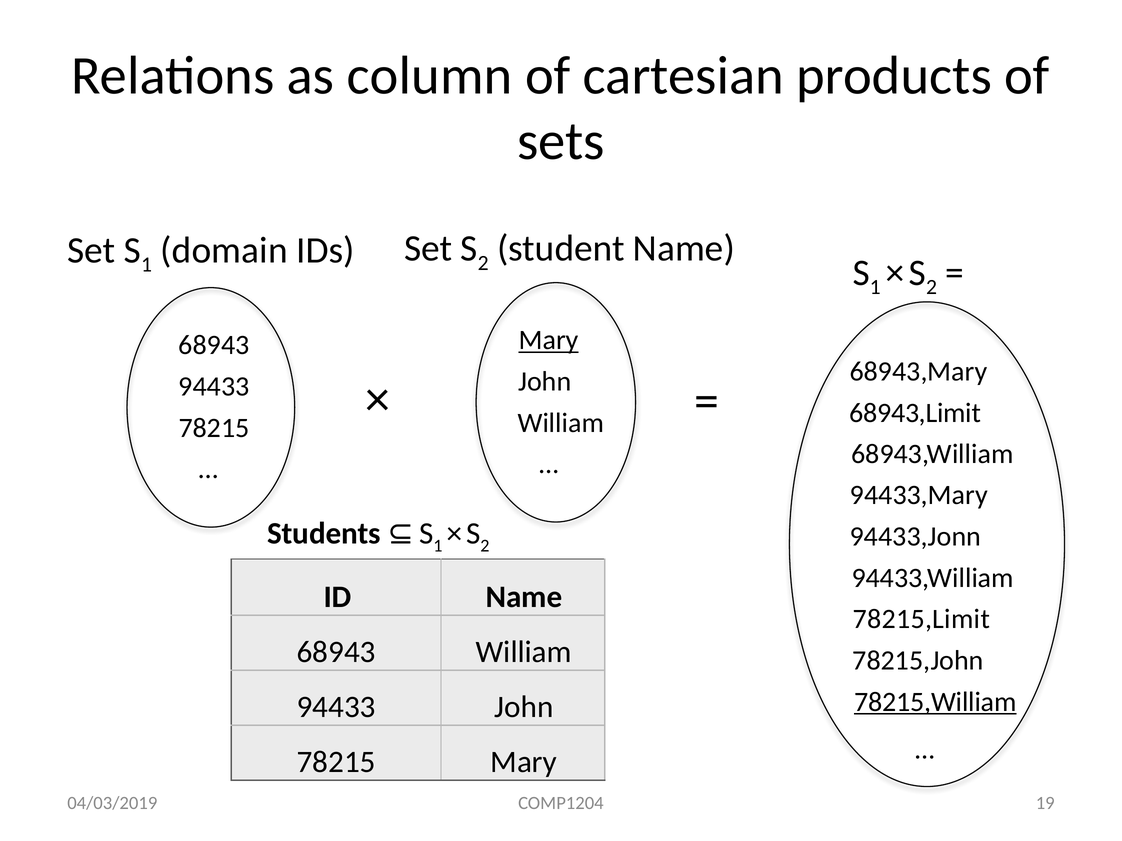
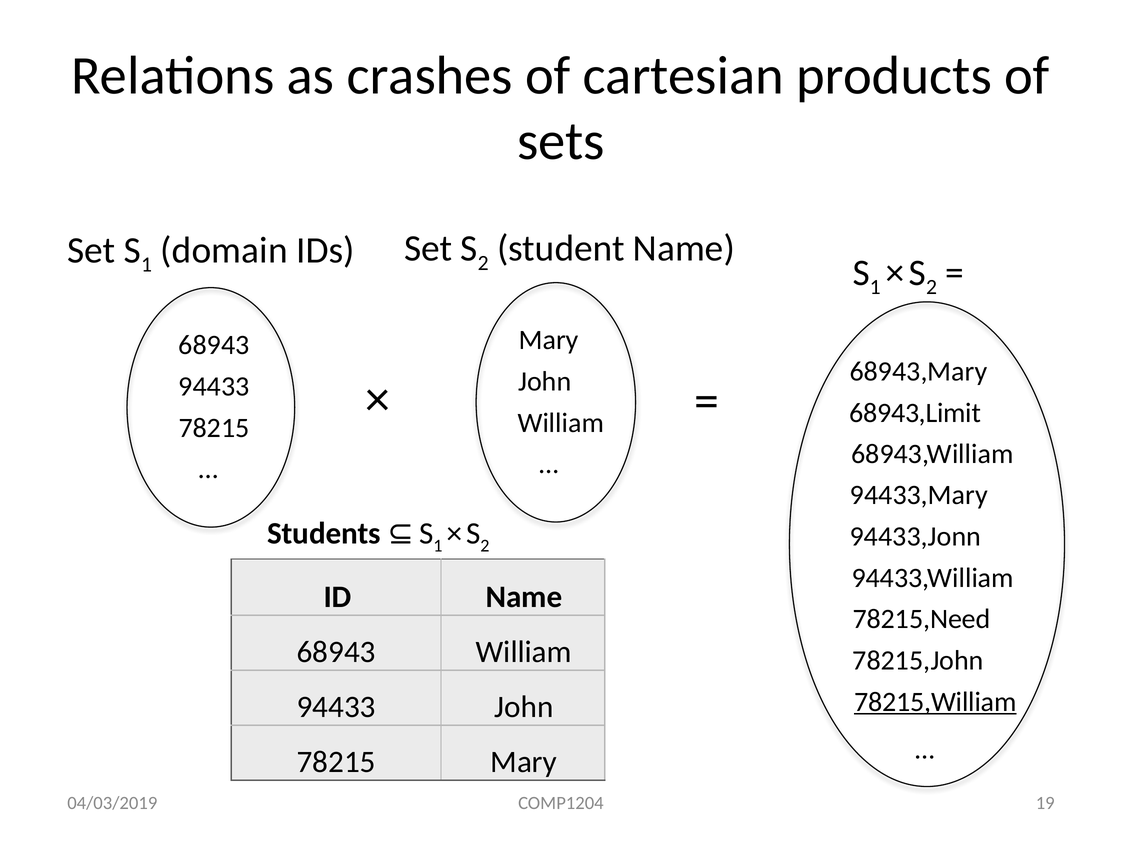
column: column -> crashes (430, 76)
Mary underline: present -> none (549, 340)
78215,Limit: 78215,Limit -> 78215,Need (922, 620)
